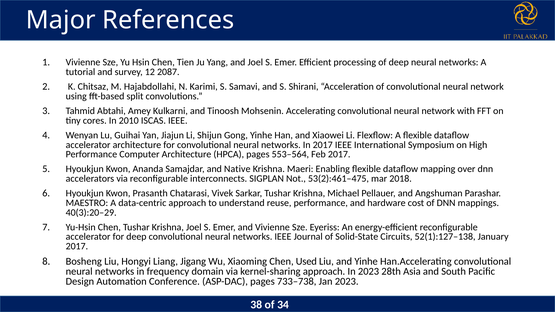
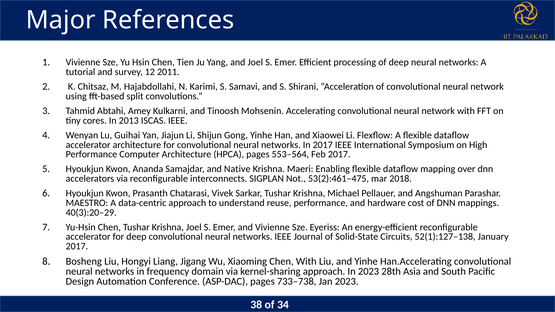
2087: 2087 -> 2011 (168, 72)
2010: 2010 -> 2013 (129, 121)
Chen Used: Used -> With (306, 261)
